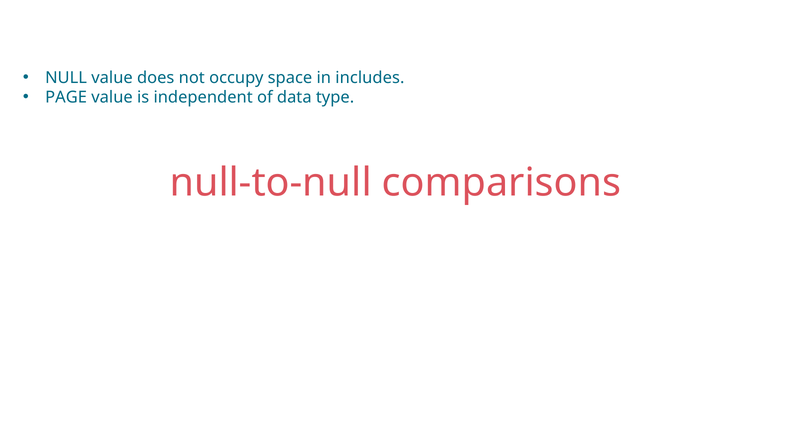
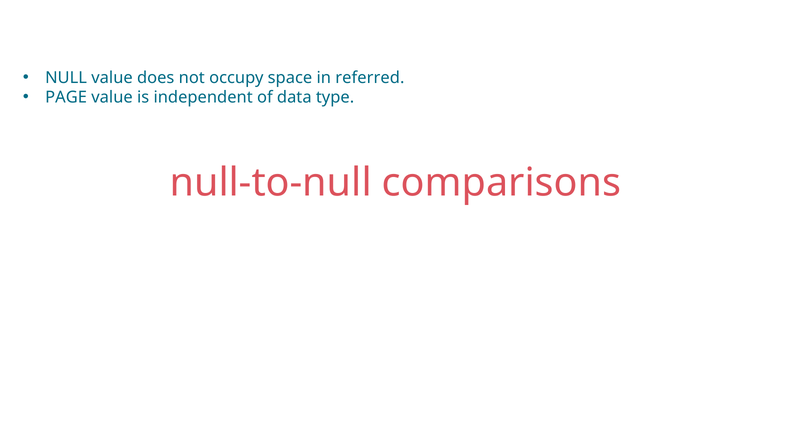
includes: includes -> referred (370, 78)
